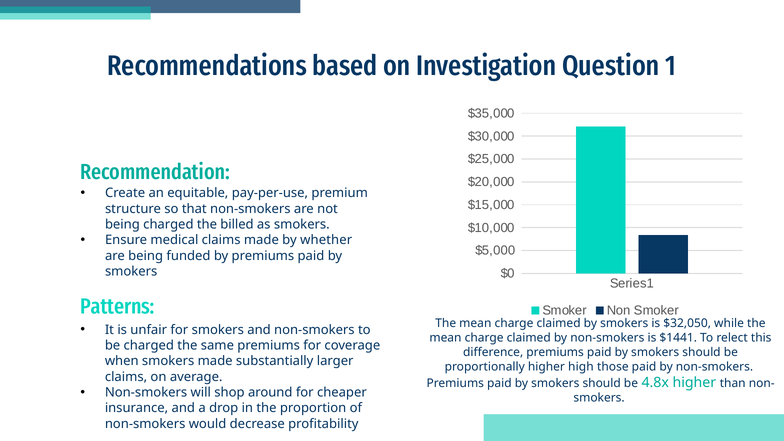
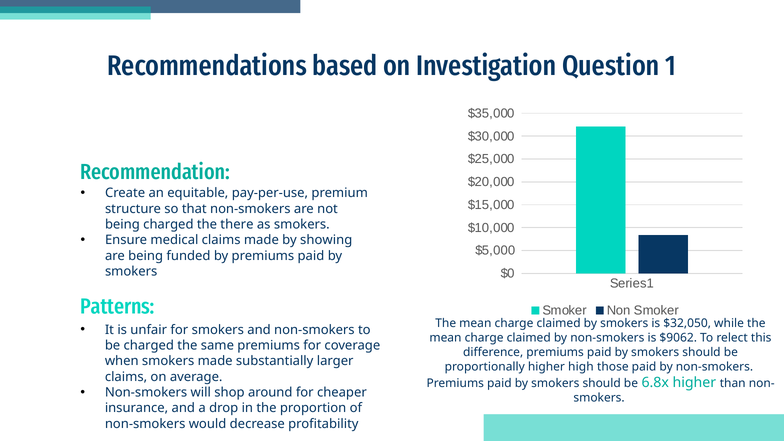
billed: billed -> there (237, 224)
whether: whether -> showing (326, 240)
$1441: $1441 -> $9062 (678, 338)
4.8x: 4.8x -> 6.8x (655, 382)
